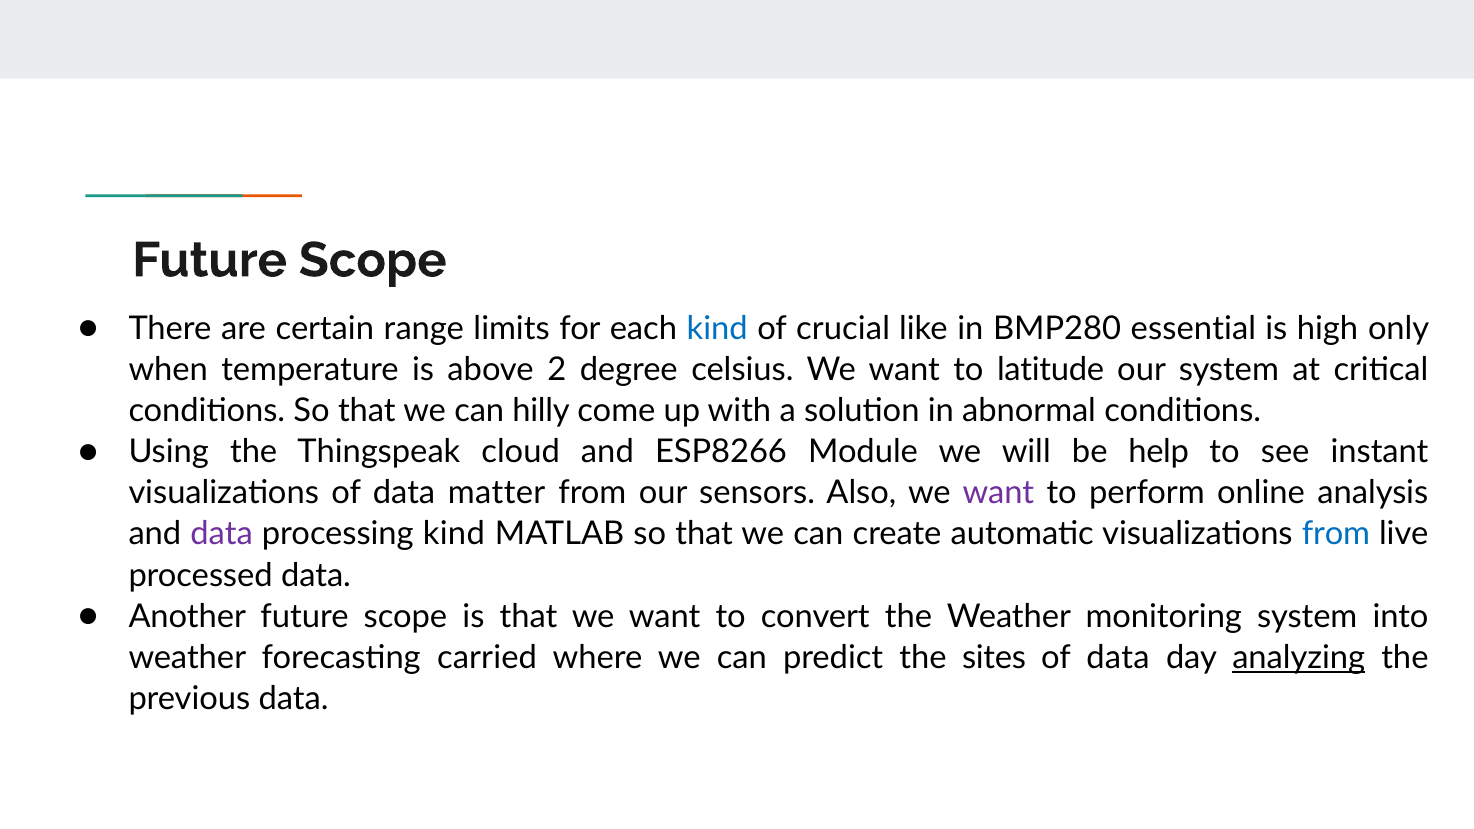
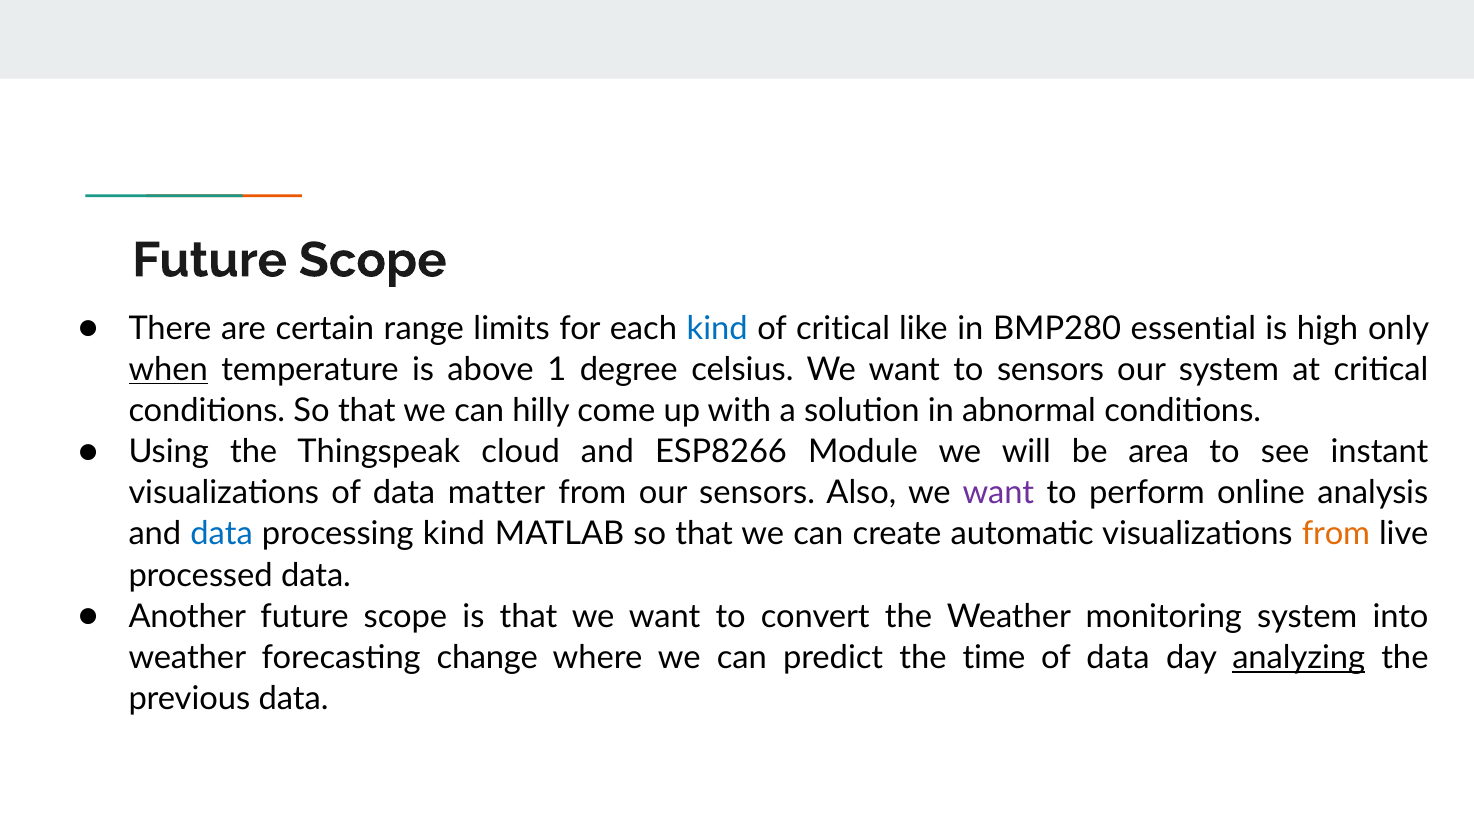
of crucial: crucial -> critical (843, 328)
when underline: none -> present (168, 369)
2: 2 -> 1 (557, 369)
to latitude: latitude -> sensors (1051, 369)
help: help -> area (1159, 452)
data colour: purple -> blue (222, 534)
from colour: blue -> orange (1336, 534)
carried: carried -> change (487, 658)
sites: sites -> time (994, 658)
